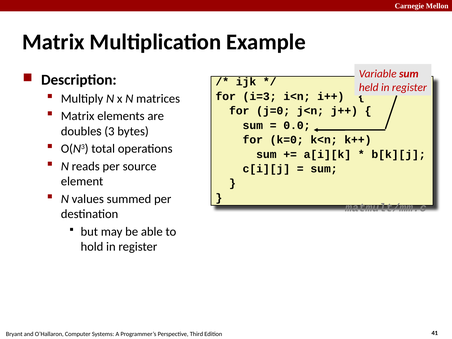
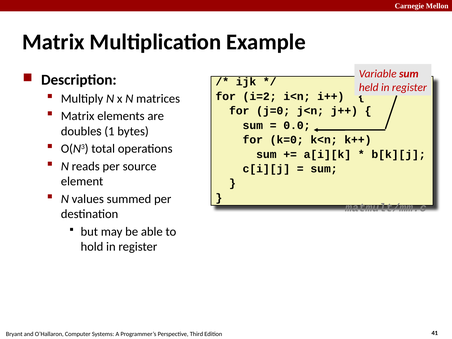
i=3: i=3 -> i=2 (260, 96)
3: 3 -> 1 (109, 131)
